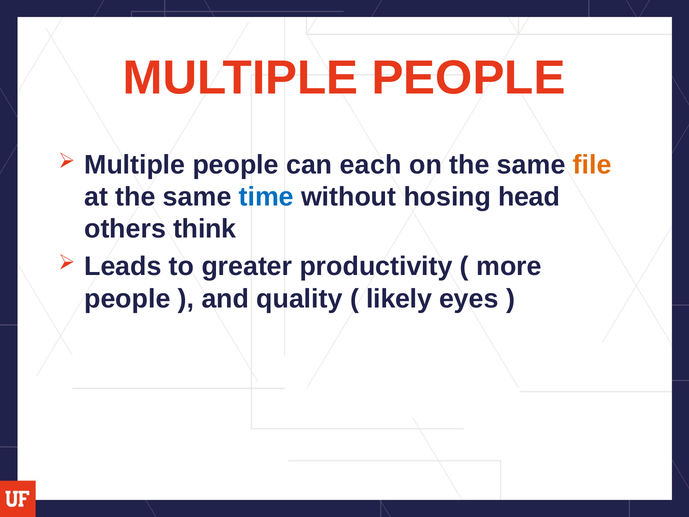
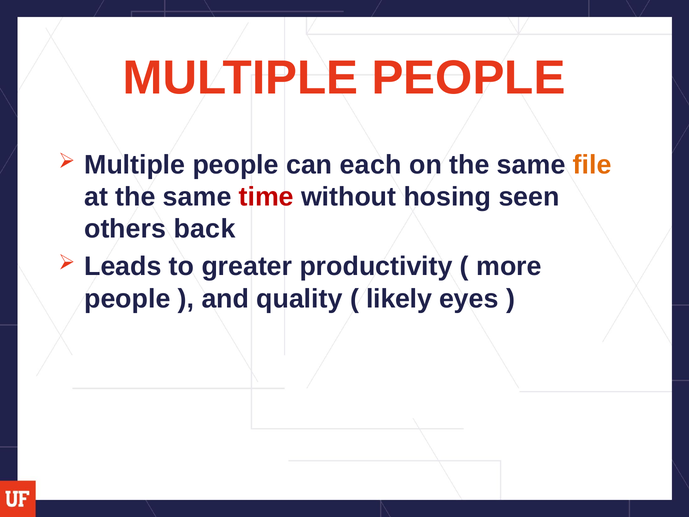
time colour: blue -> red (266, 197)
head: head -> seen (529, 197)
think: think -> back (204, 229)
